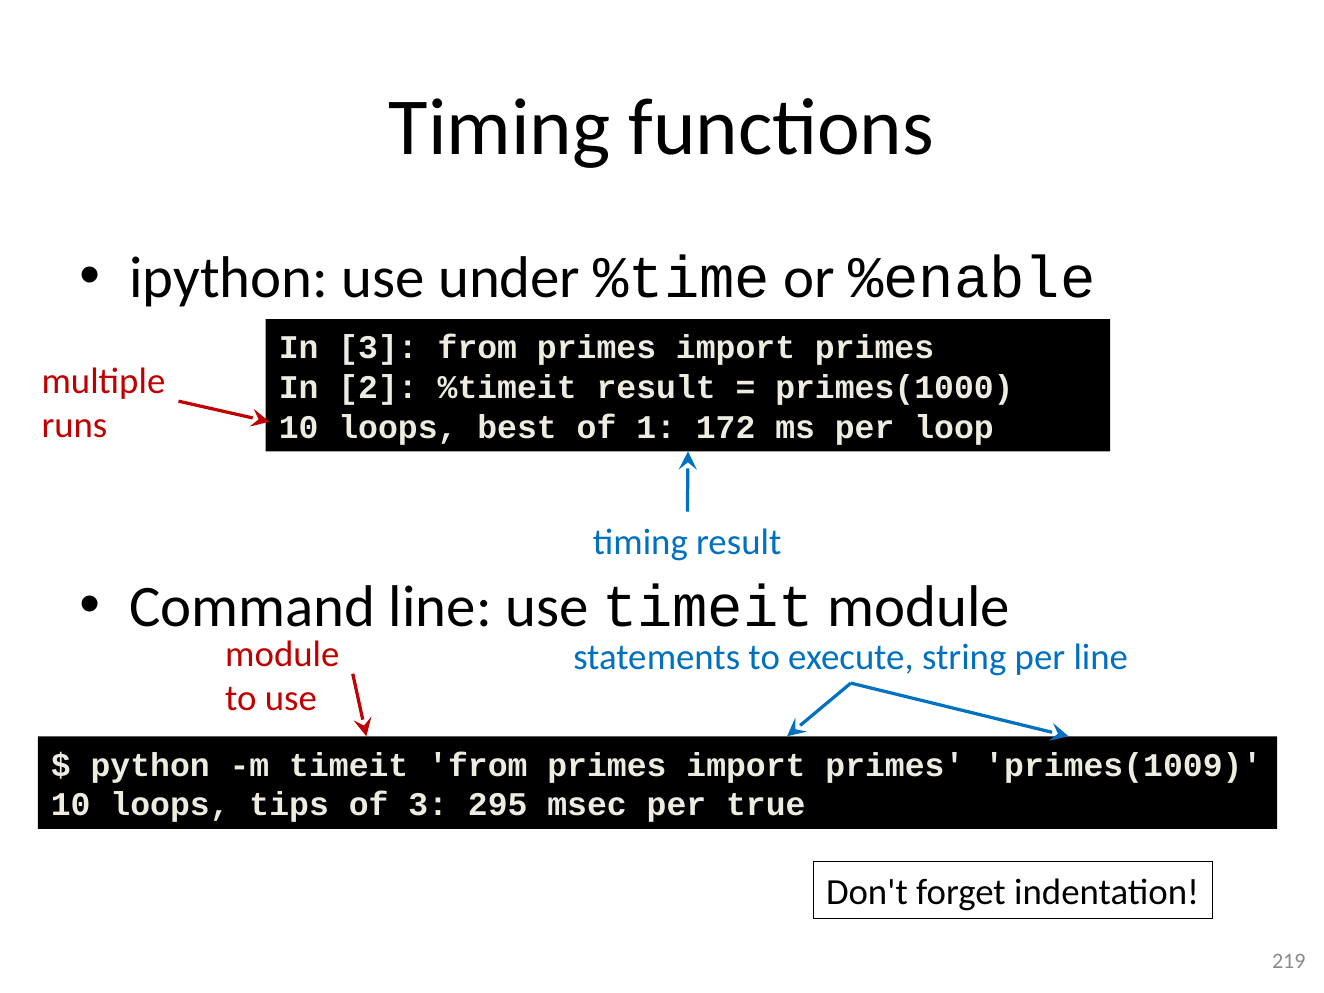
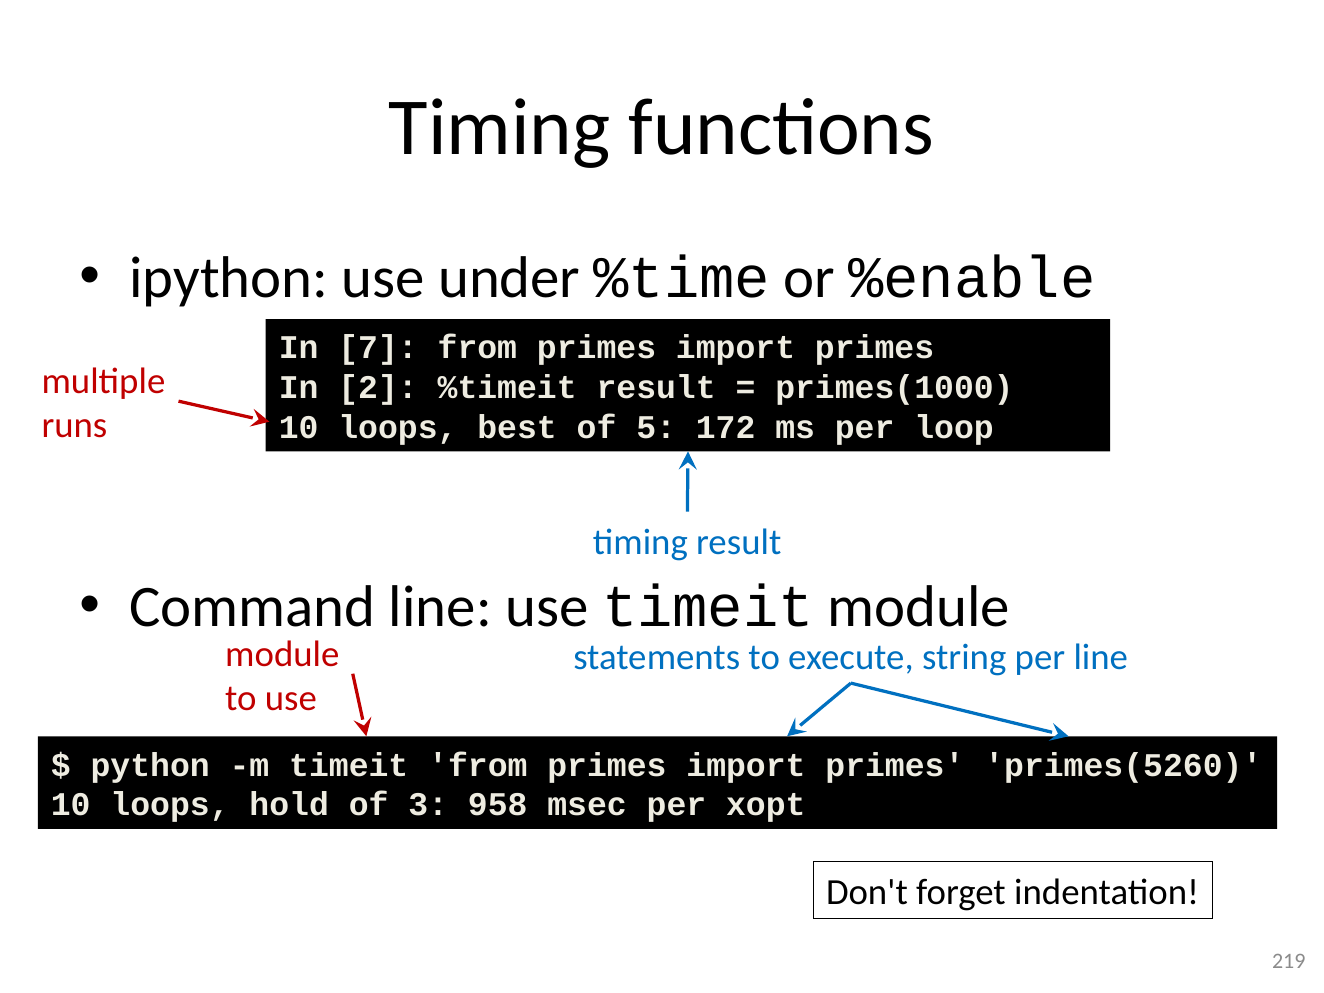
In 3: 3 -> 7 (378, 348)
1: 1 -> 5 (656, 427)
primes(1009: primes(1009 -> primes(5260 (1123, 765)
tips: tips -> hold (289, 805)
295: 295 -> 958 (498, 805)
true: true -> xopt (766, 805)
